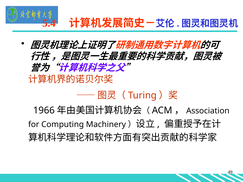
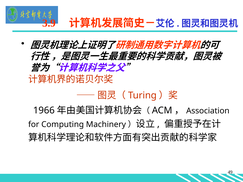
5.4: 5.4 -> 3.9 (49, 23)
